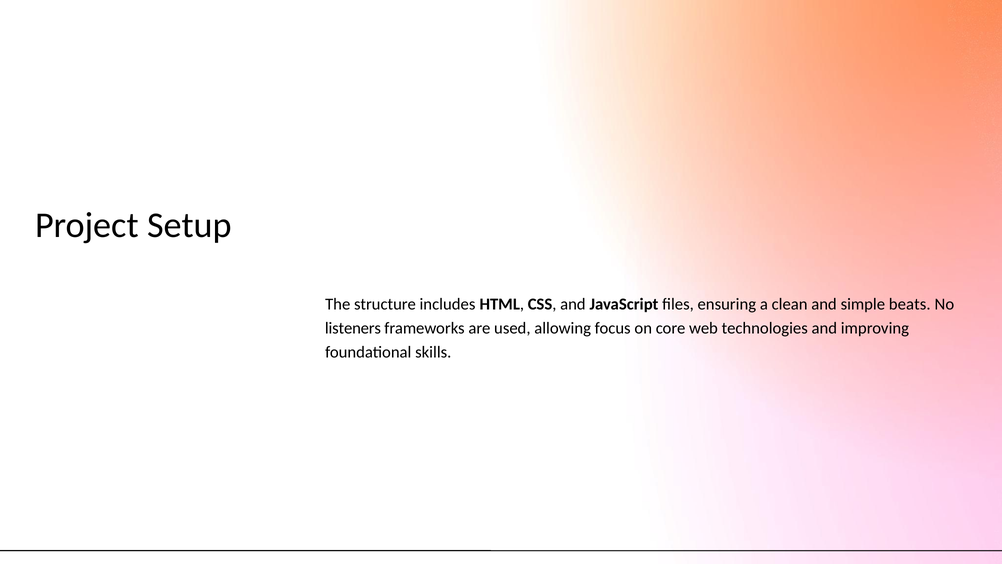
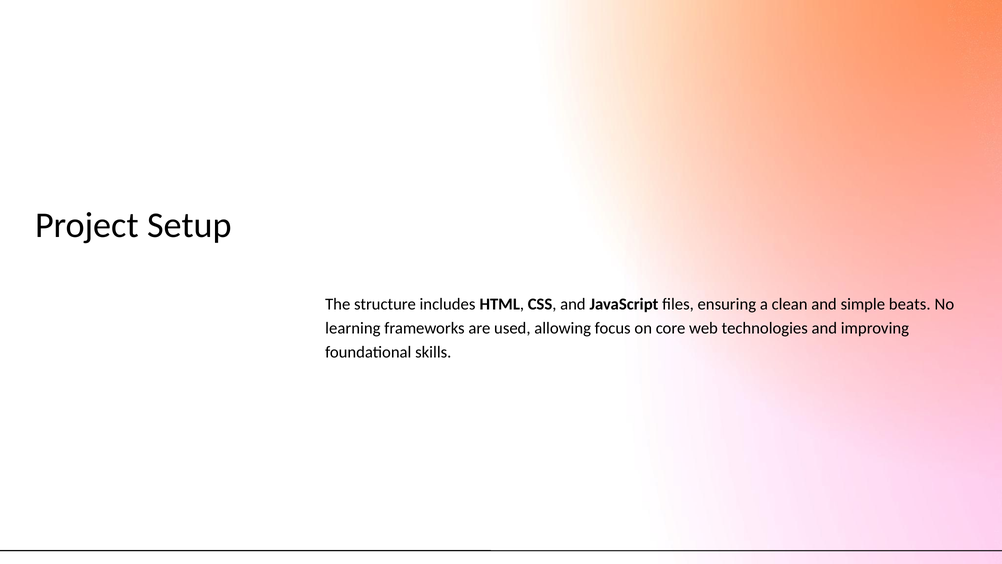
listeners: listeners -> learning (353, 328)
